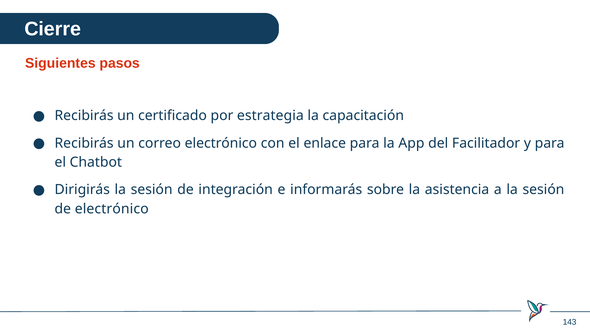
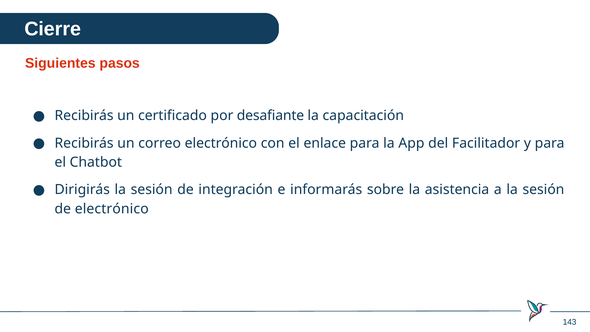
estrategia: estrategia -> desafiante (270, 116)
